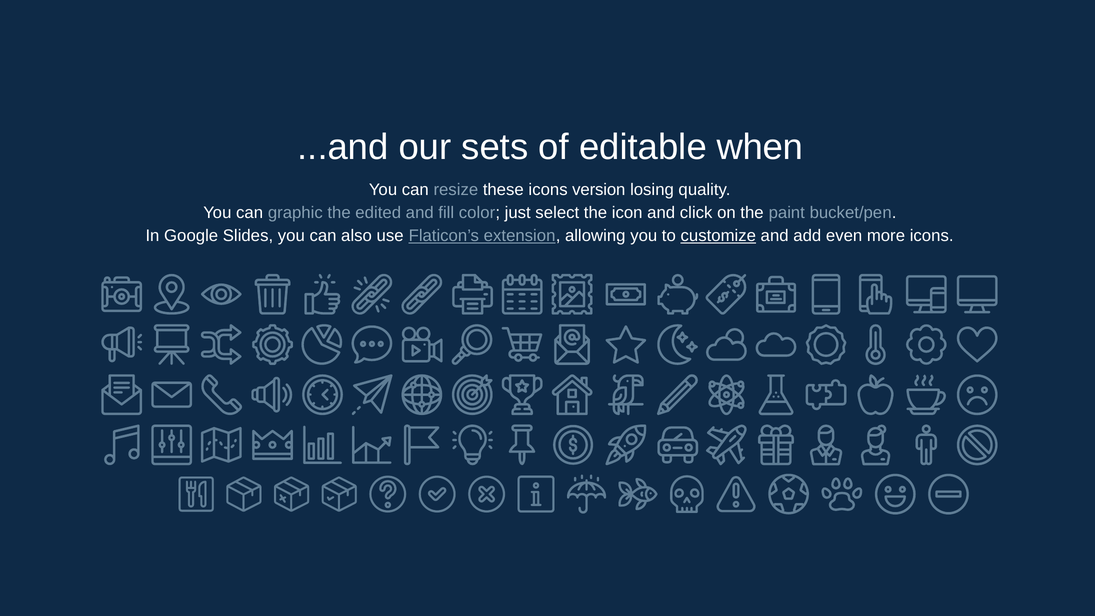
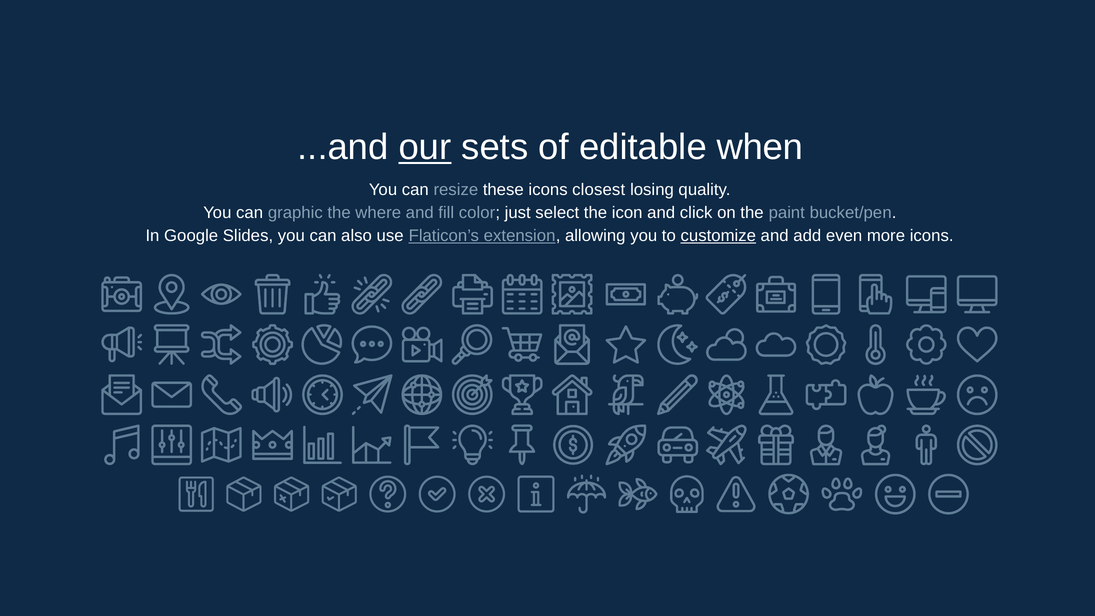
our underline: none -> present (425, 147)
version: version -> closest (599, 190)
edited: edited -> where (378, 213)
